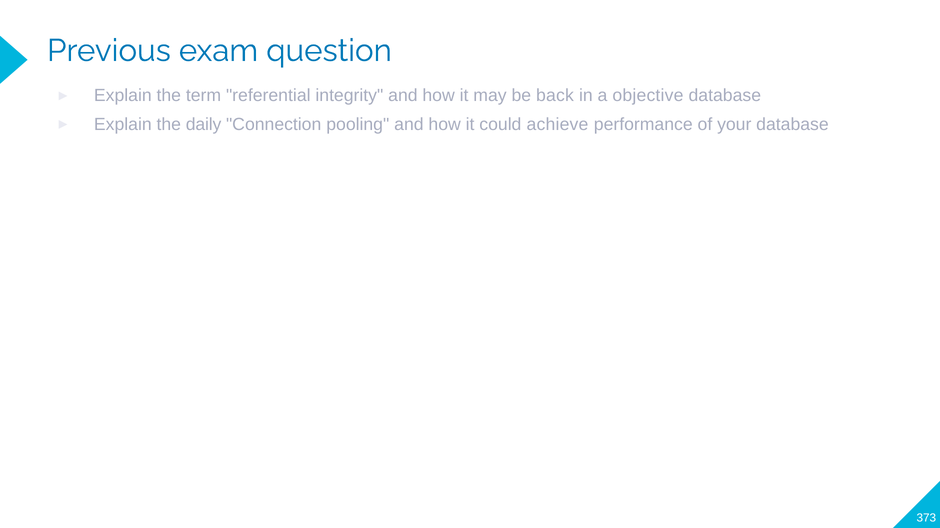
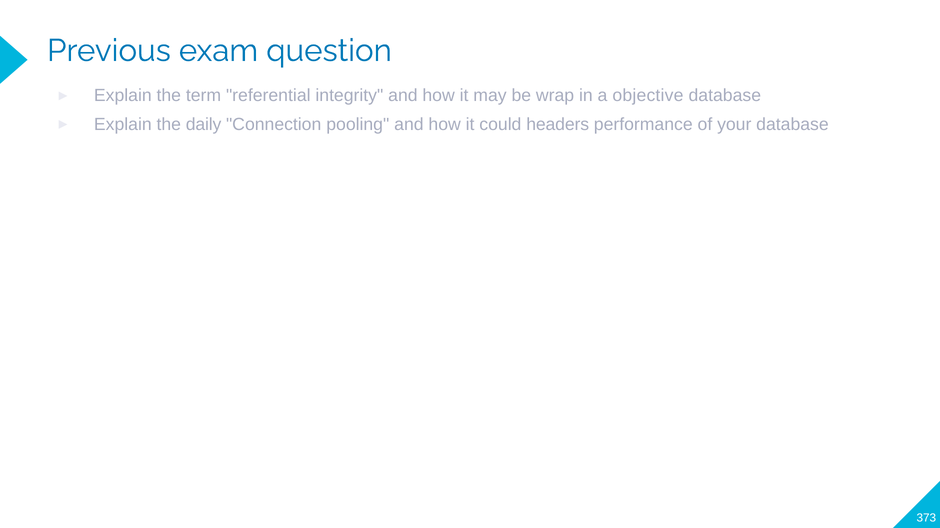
back: back -> wrap (555, 96)
achieve: achieve -> headers (558, 125)
